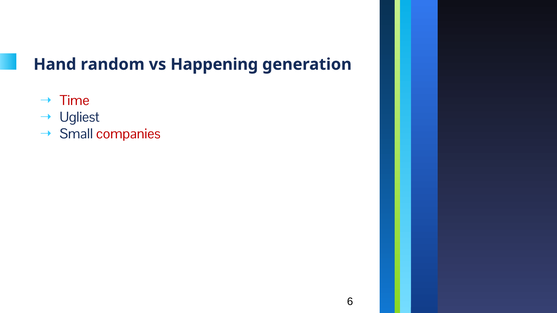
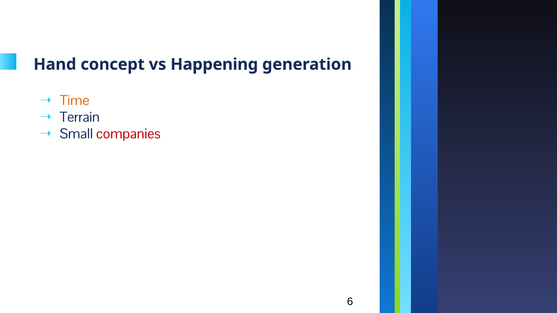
random: random -> concept (113, 64)
Time colour: red -> orange (75, 101)
Ugliest: Ugliest -> Terrain (80, 117)
